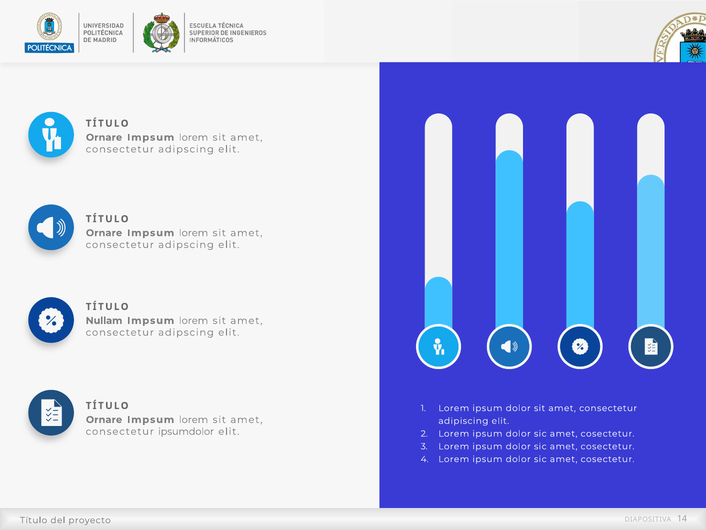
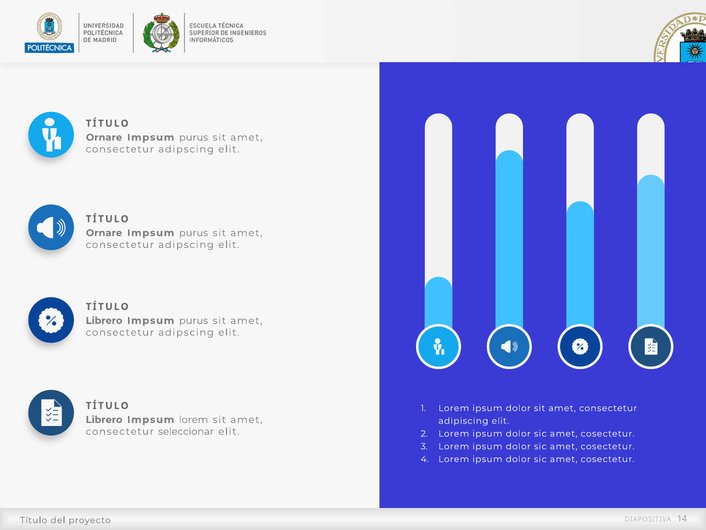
lorem: lorem -> purus (194, 137)
lorem: lorem -> purus (194, 233)
Nullam: Nullam -> Librero (104, 320)
lorem: lorem -> purus (194, 320)
Ornare: Ornare -> Librero (104, 419)
ipsumdolor: ipsumdolor -> seleccionar (186, 431)
